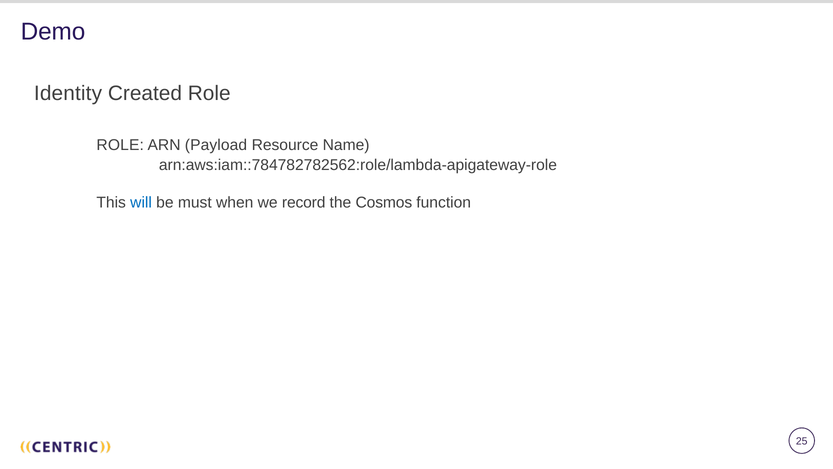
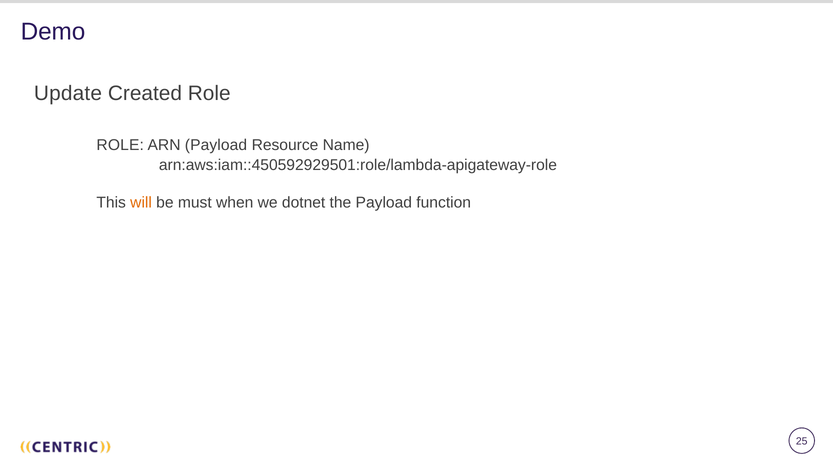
Identity: Identity -> Update (68, 93)
arn:aws:iam::784782782562:role/lambda-apigateway-role: arn:aws:iam::784782782562:role/lambda-apigateway-role -> arn:aws:iam::450592929501:role/lambda-apigateway-role (358, 165)
will colour: blue -> orange (141, 202)
record: record -> dotnet (304, 202)
the Cosmos: Cosmos -> Payload (384, 202)
